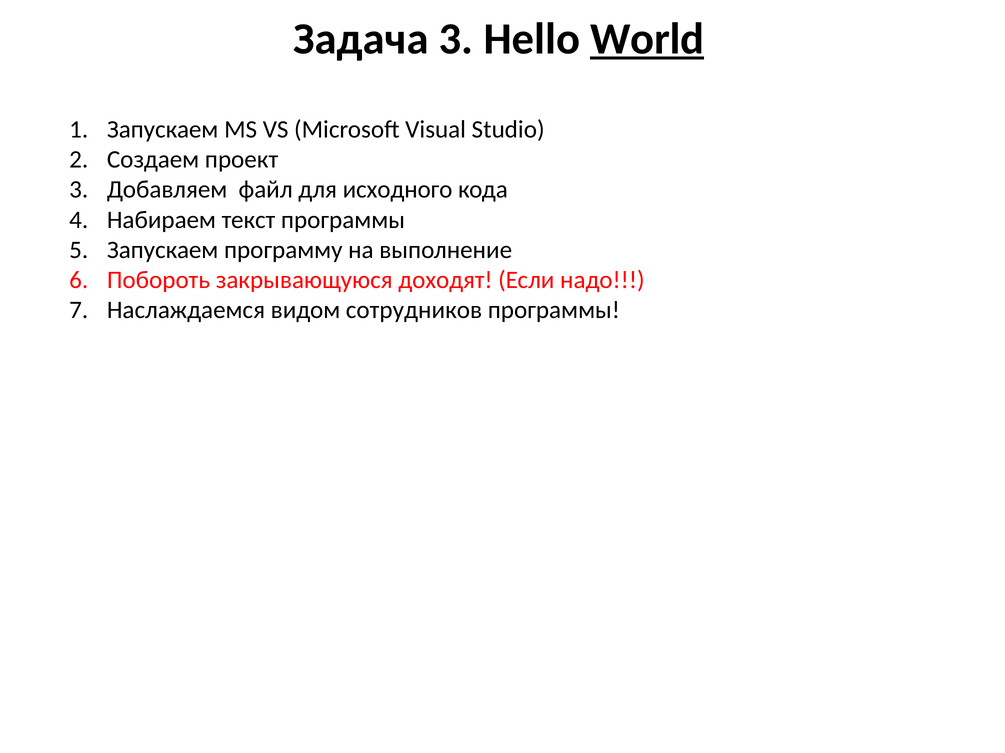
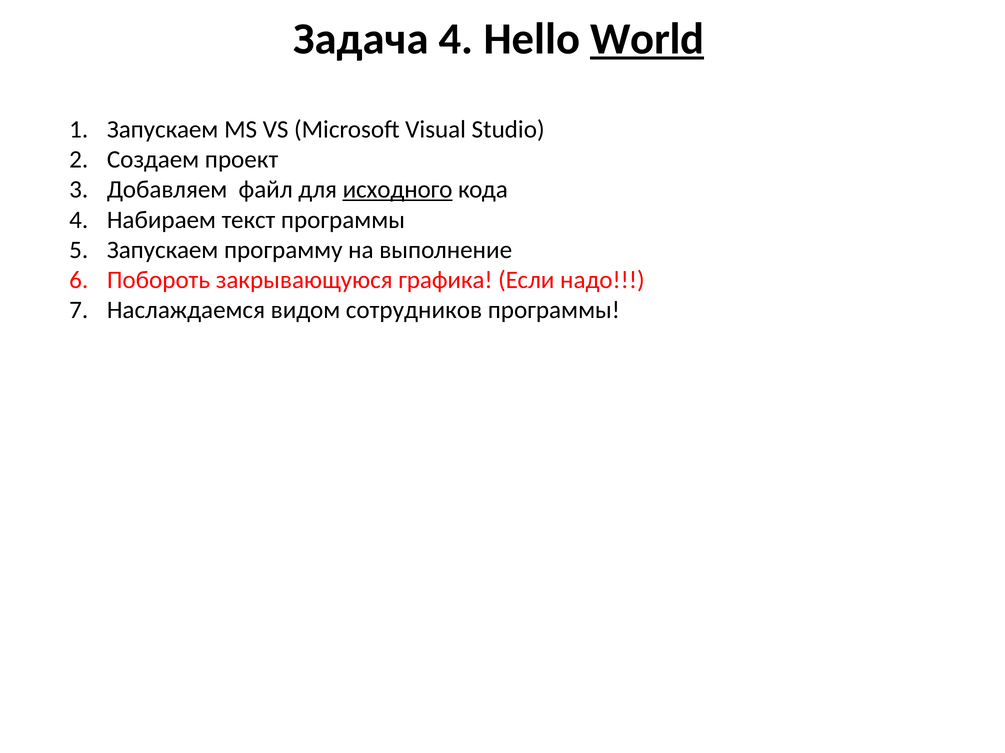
Задача 3: 3 -> 4 (456, 39)
исходного underline: none -> present (398, 190)
доходят: доходят -> графика (445, 280)
